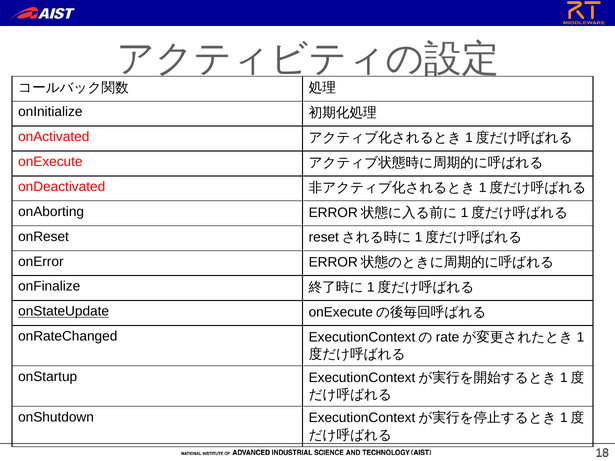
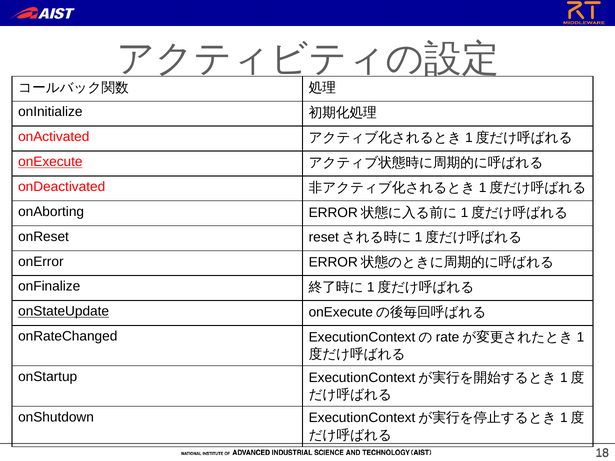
onExecute underline: none -> present (50, 162)
